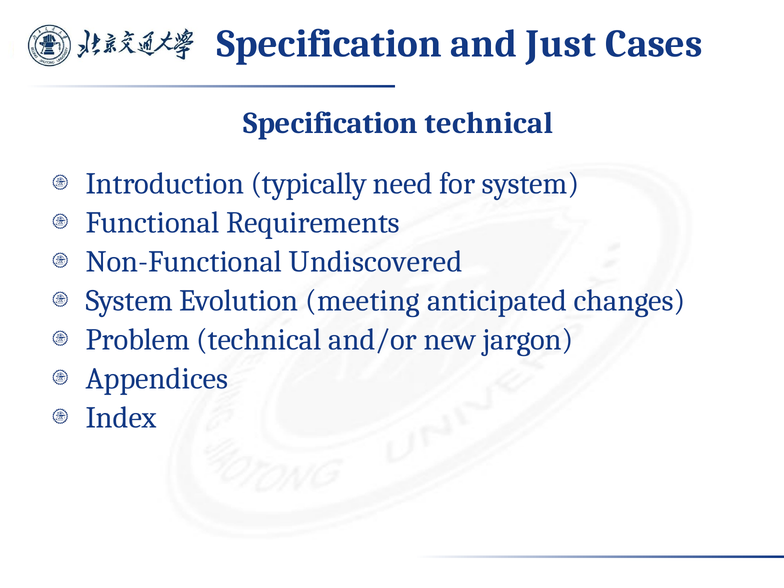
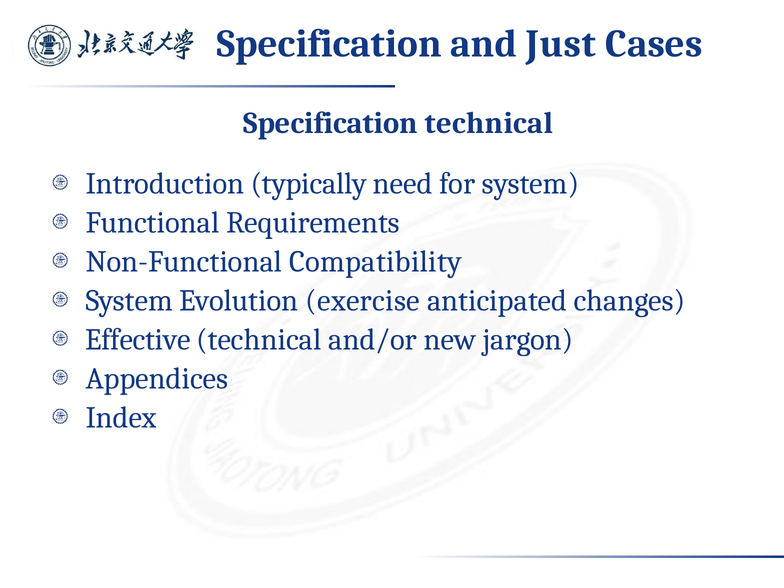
Undiscovered: Undiscovered -> Compatibility (376, 262)
meeting: meeting -> exercise (363, 301)
Problem: Problem -> Effective (138, 340)
